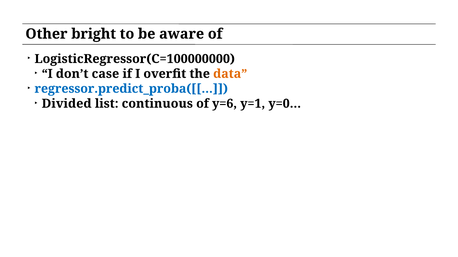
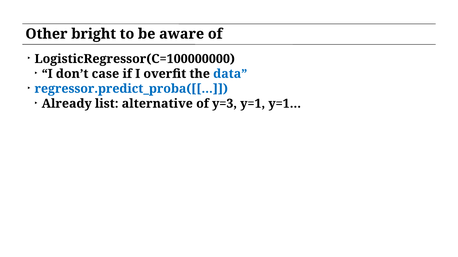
data colour: orange -> blue (230, 74)
Divided: Divided -> Already (67, 104)
continuous: continuous -> alternative (157, 104)
y=6: y=6 -> y=3 (225, 104)
y=0…: y=0… -> y=1… (285, 104)
